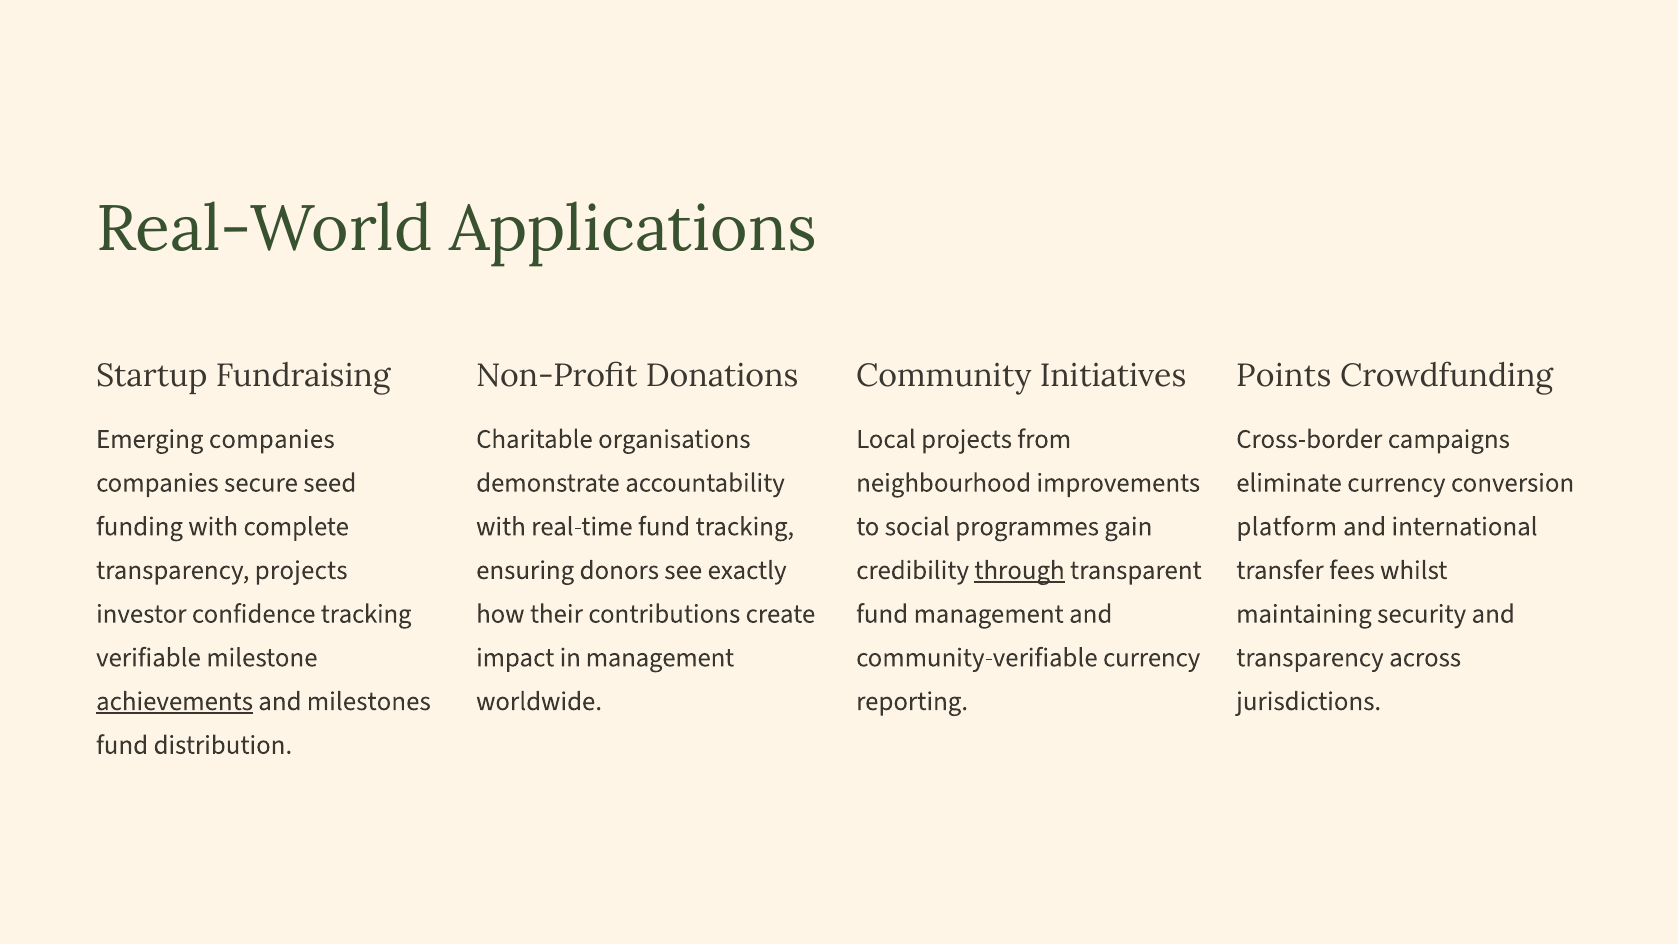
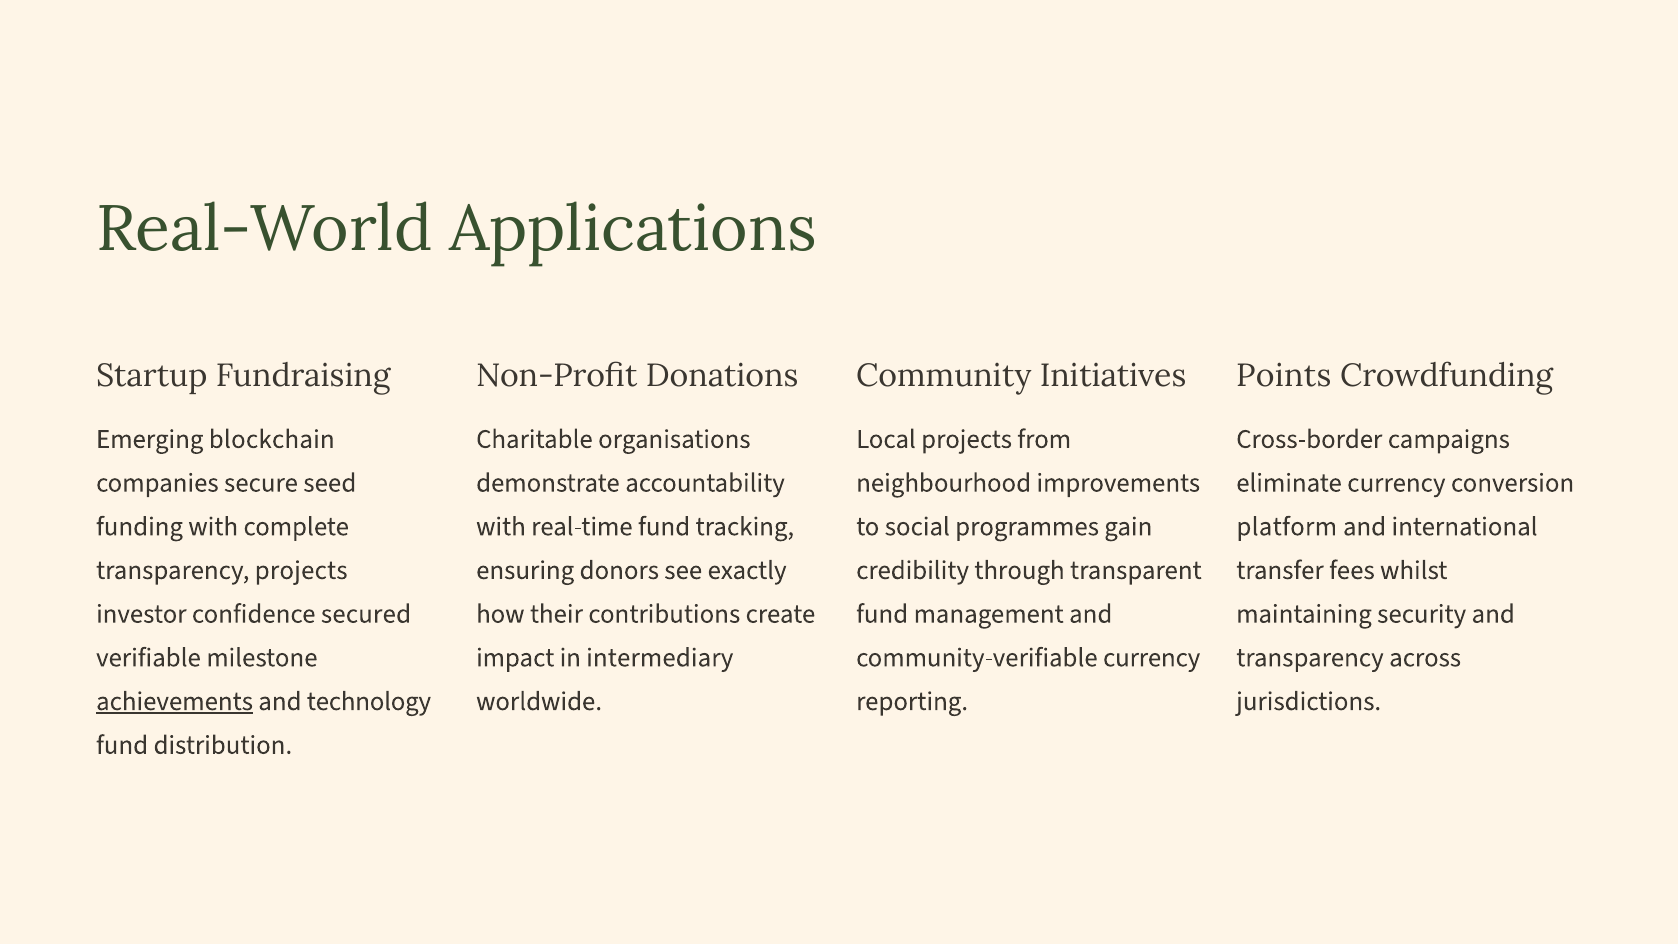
Emerging companies: companies -> blockchain (272, 439)
through underline: present -> none (1020, 570)
confidence tracking: tracking -> secured (366, 614)
in management: management -> intermediary (660, 657)
milestones: milestones -> technology (369, 701)
